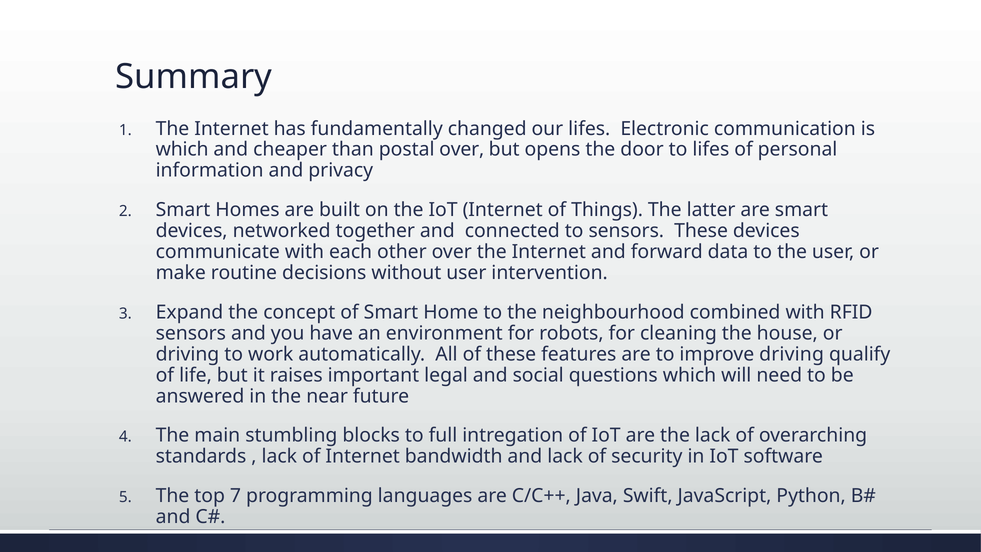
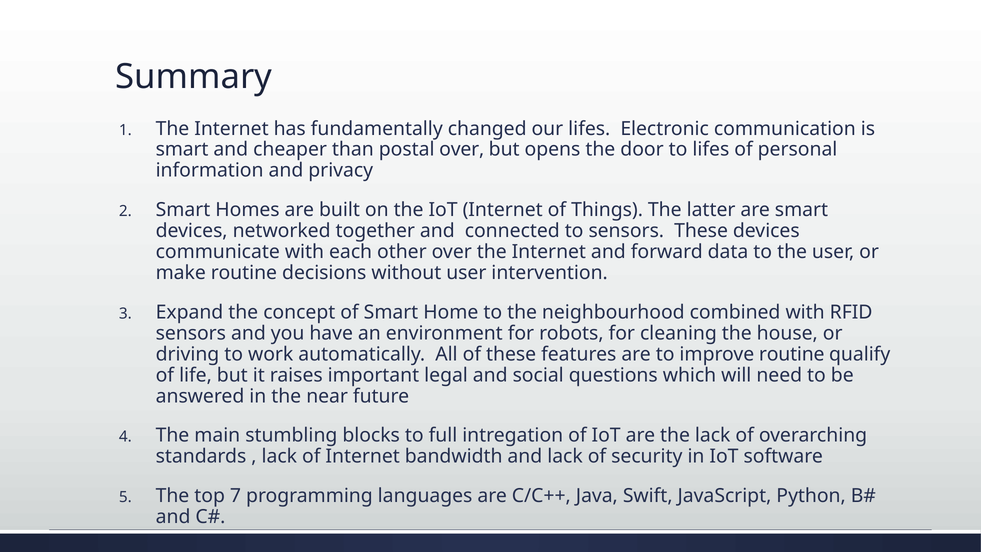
which: which -> smart (182, 150)
improve driving: driving -> routine (792, 354)
